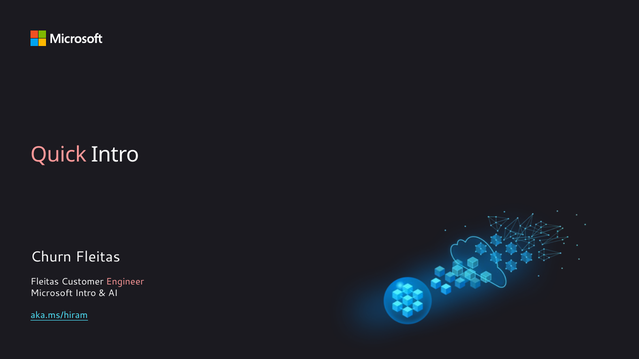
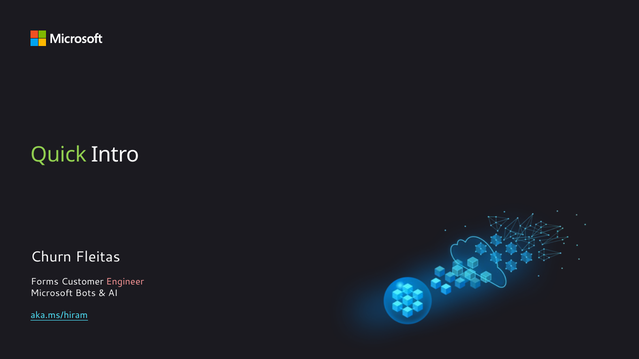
Quick colour: pink -> light green (58, 155)
Fleitas: Fleitas -> Forms (45, 282)
Microsoft Intro: Intro -> Bots (86, 293)
